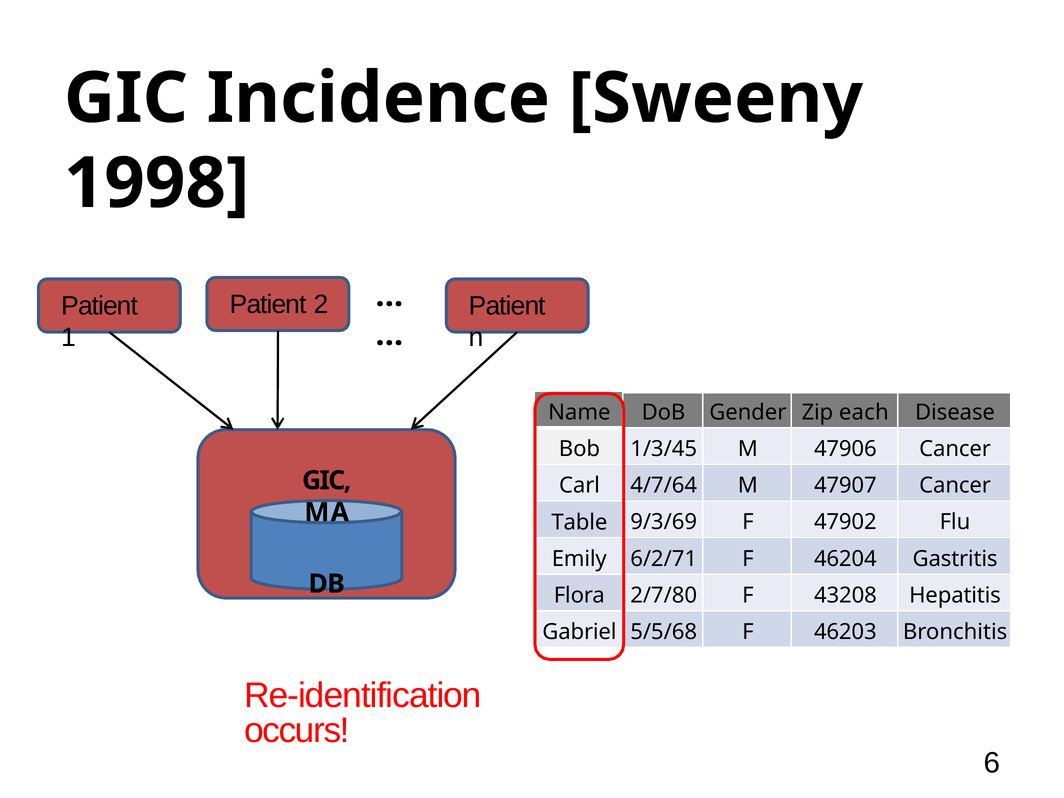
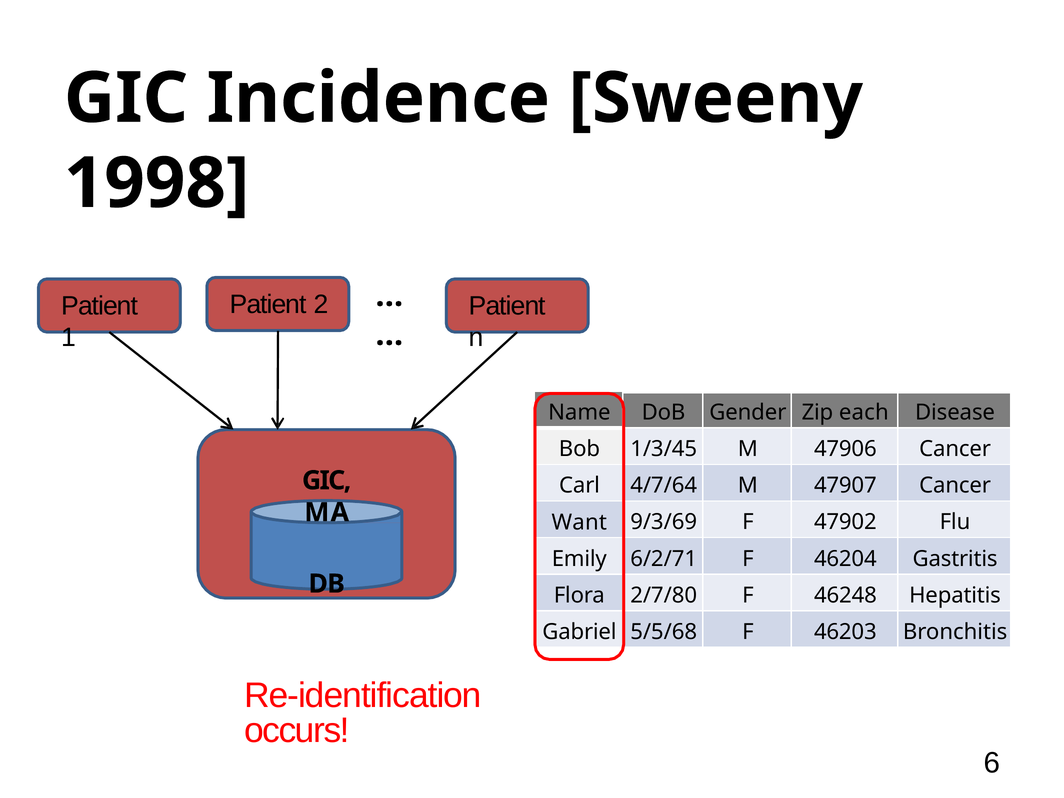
Table: Table -> Want (579, 522)
43208: 43208 -> 46248 (845, 595)
